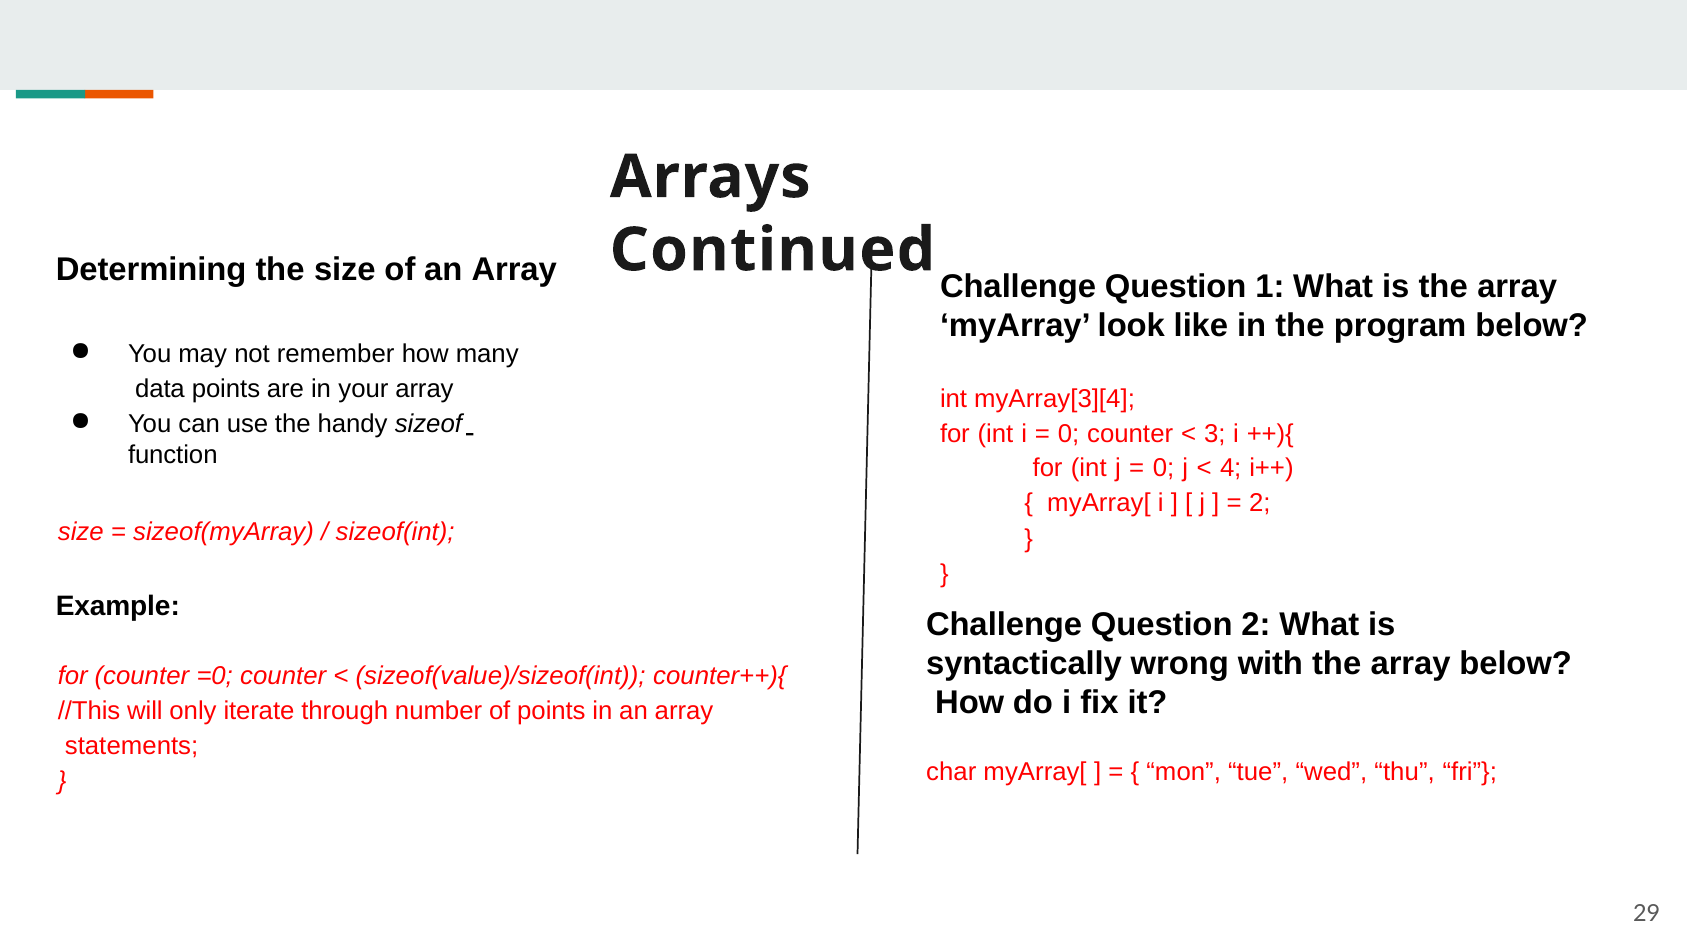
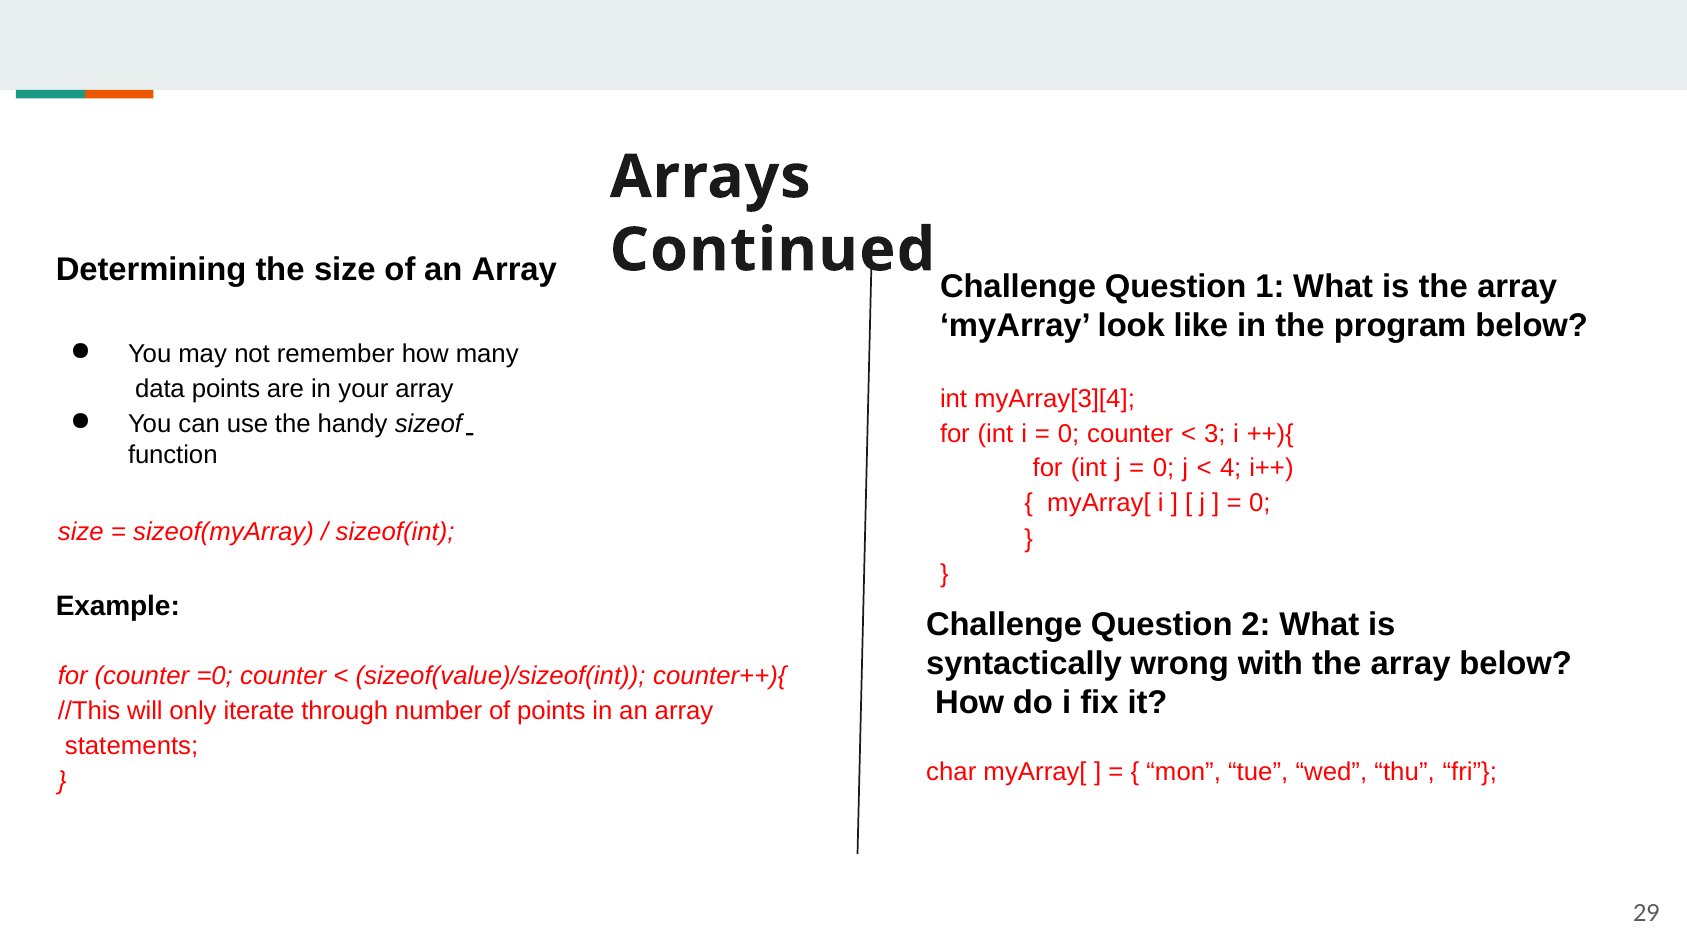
2: 2 -> 0 (1260, 503)
